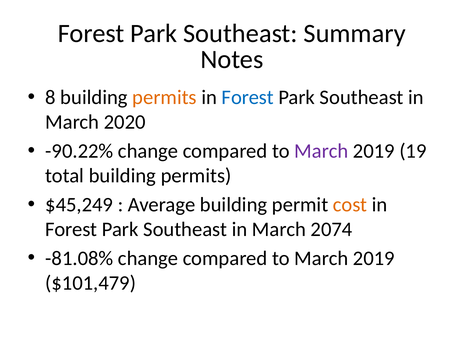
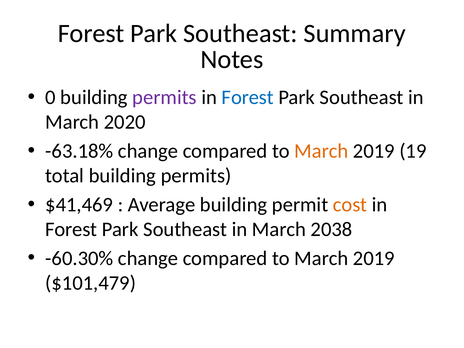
8: 8 -> 0 (50, 97)
permits colour: orange -> purple (164, 97)
-90.22%: -90.22% -> -63.18% (79, 151)
March colour: purple -> orange (321, 151)
$45,249: $45,249 -> $41,469 (79, 205)
2074: 2074 -> 2038 (331, 229)
-81.08%: -81.08% -> -60.30% (79, 258)
